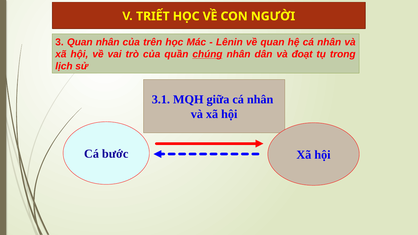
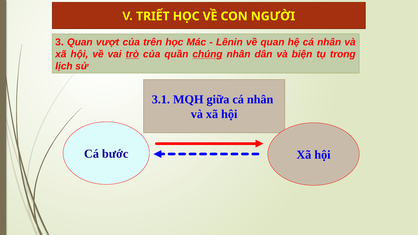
Quan nhân: nhân -> vượt (108, 42)
trò underline: none -> present (132, 54)
đoạt: đoạt -> biện (302, 54)
